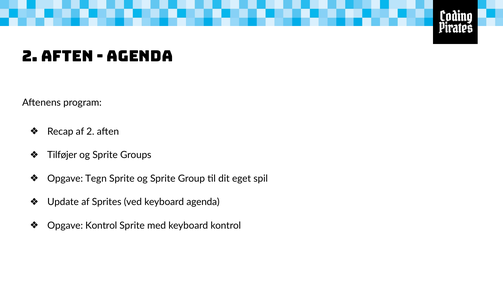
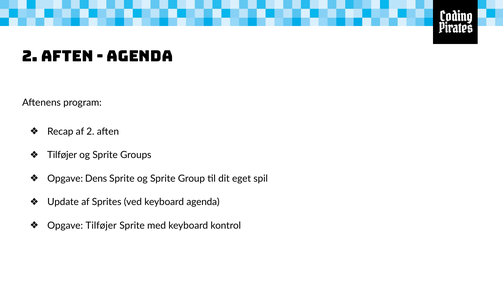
Tegn: Tegn -> Dens (96, 178)
Opgave Kontrol: Kontrol -> Tilføjer (101, 225)
